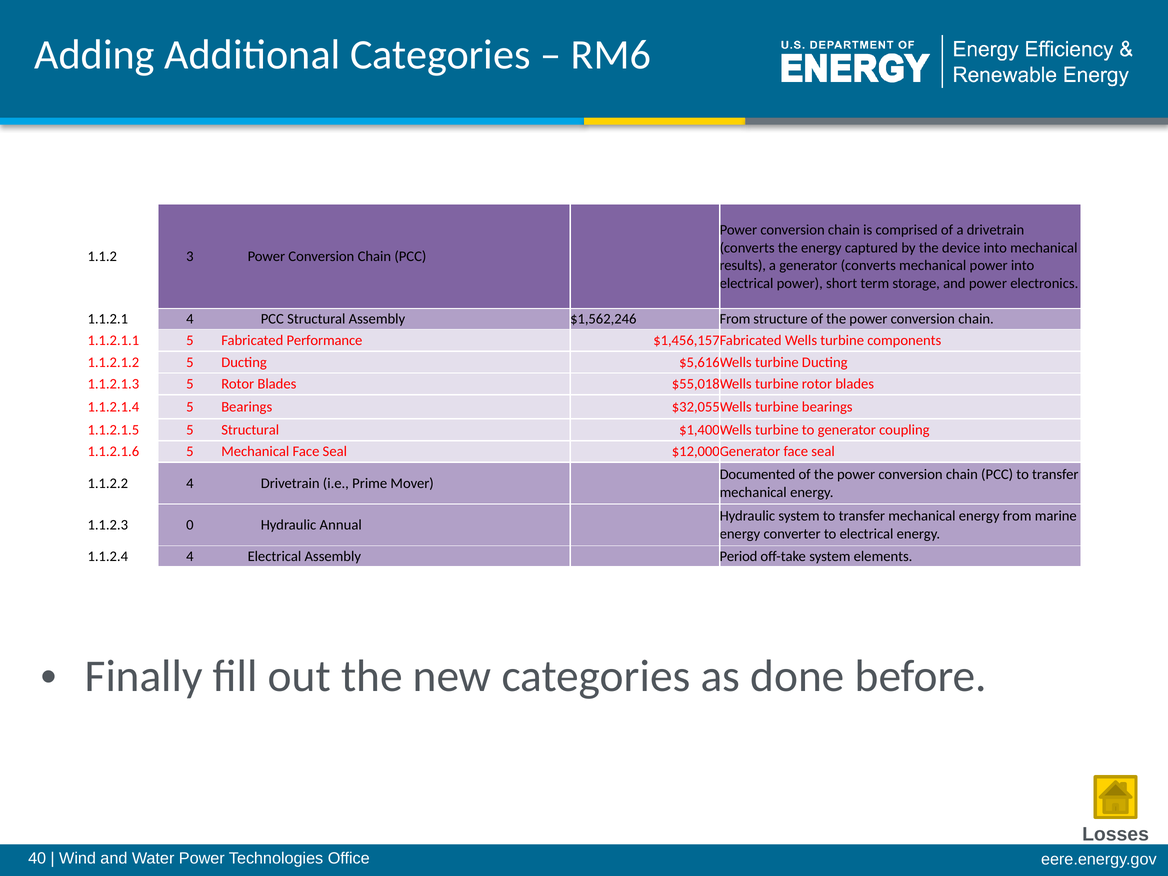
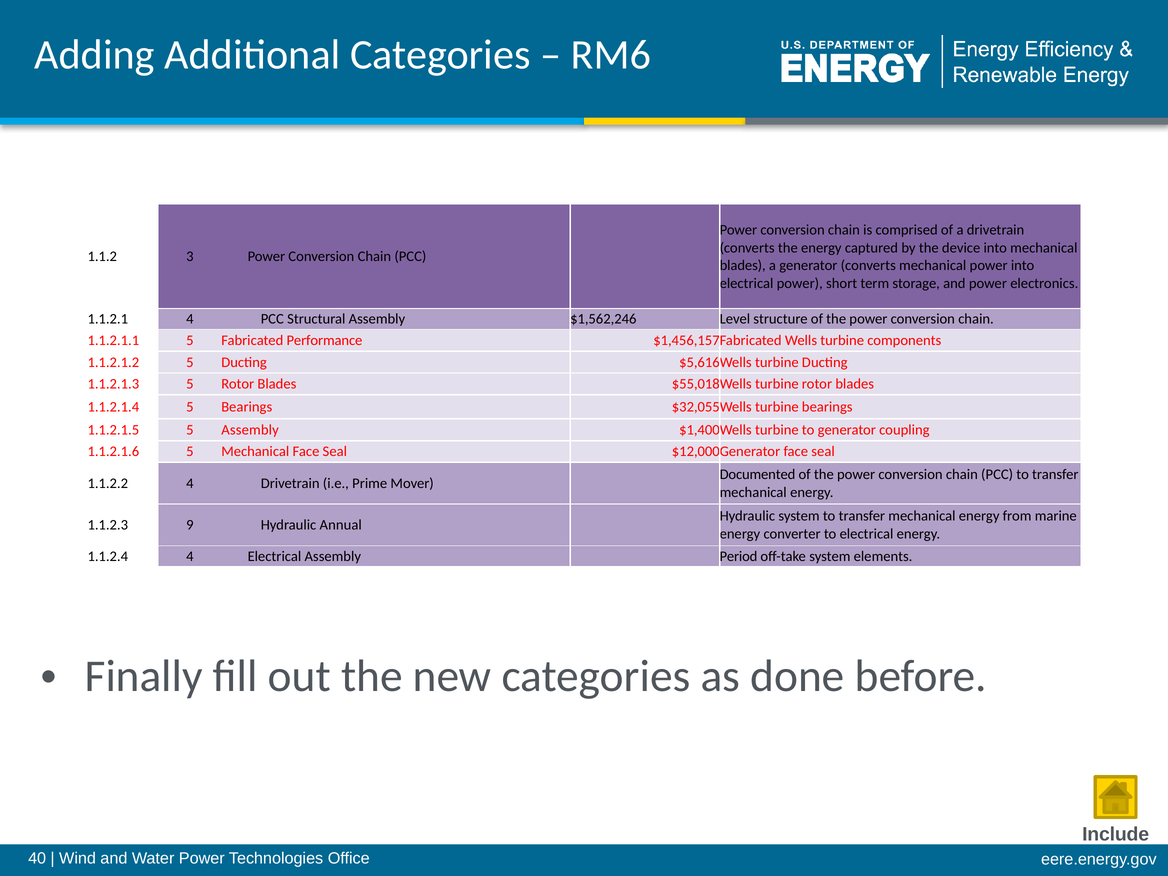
results: results -> blades (743, 265)
$1,562,246 From: From -> Level (735, 319)
5 Structural: Structural -> Assembly (250, 430)
0: 0 -> 9 (190, 525)
Losses: Losses -> Include (1116, 834)
